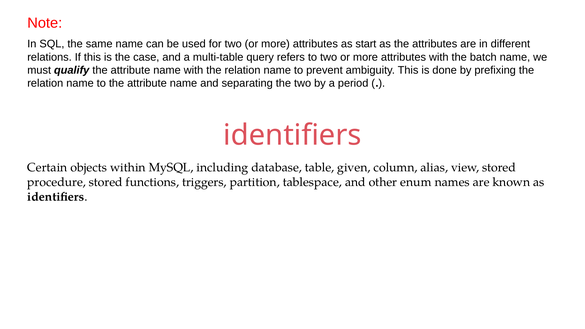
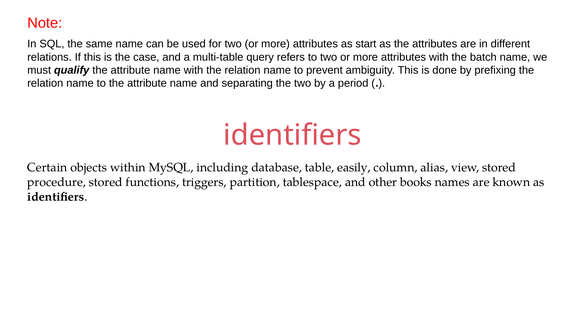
given: given -> easily (354, 168)
enum: enum -> books (416, 182)
